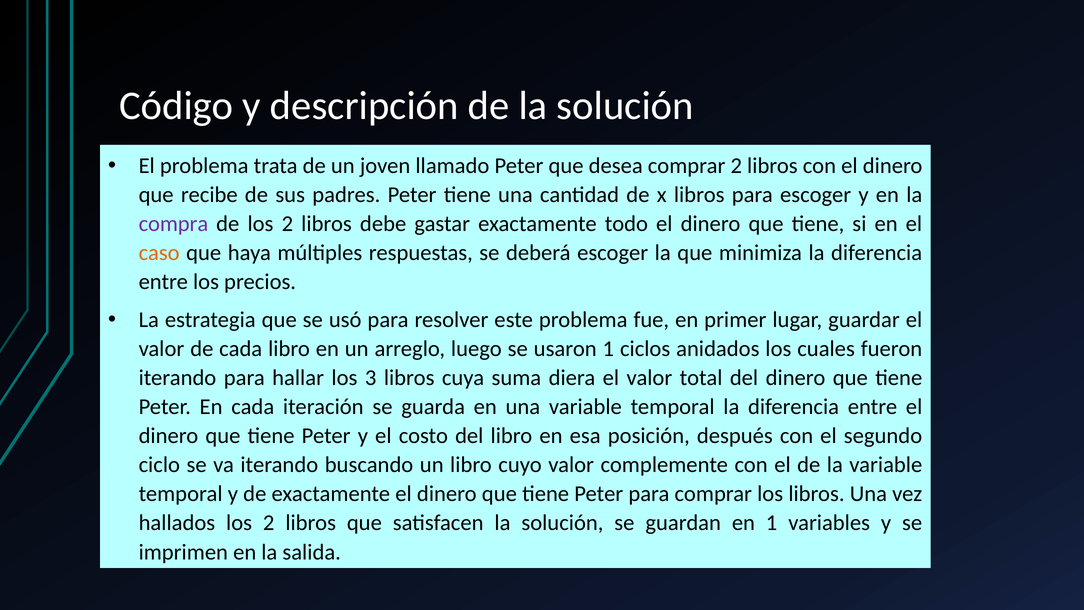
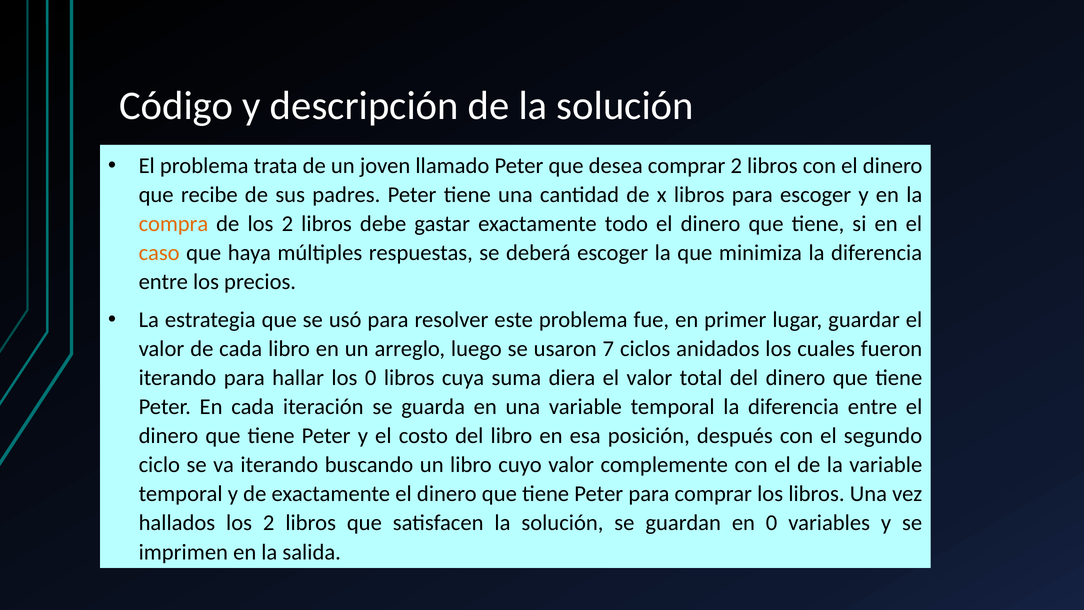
compra colour: purple -> orange (173, 224)
usaron 1: 1 -> 7 (608, 349)
los 3: 3 -> 0 (371, 378)
en 1: 1 -> 0 (772, 523)
